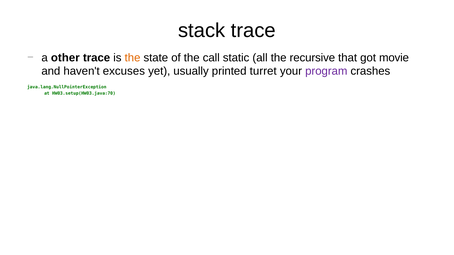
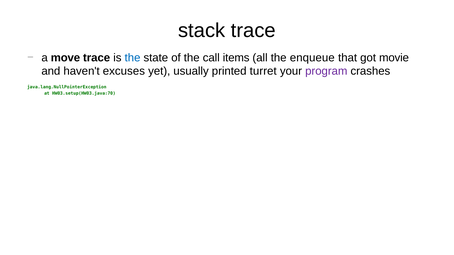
other: other -> move (65, 58)
the colour: orange -> blue (133, 58)
static: static -> items (236, 58)
recursive: recursive -> enqueue (312, 58)
